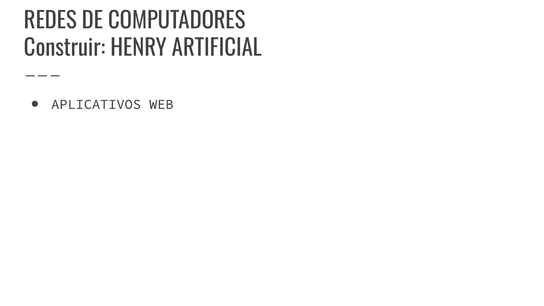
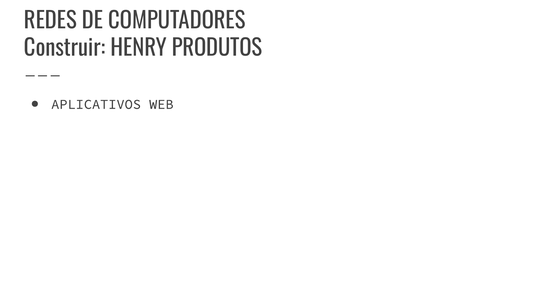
ARTIFICIAL: ARTIFICIAL -> PRODUTOS (217, 48)
